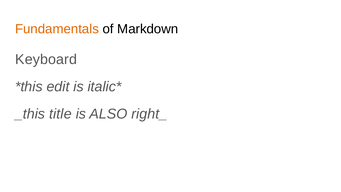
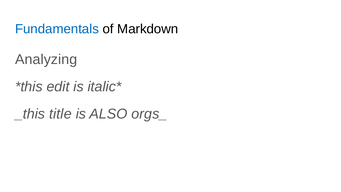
Fundamentals colour: orange -> blue (57, 29)
Keyboard: Keyboard -> Analyzing (46, 59)
right_: right_ -> orgs_ (149, 114)
